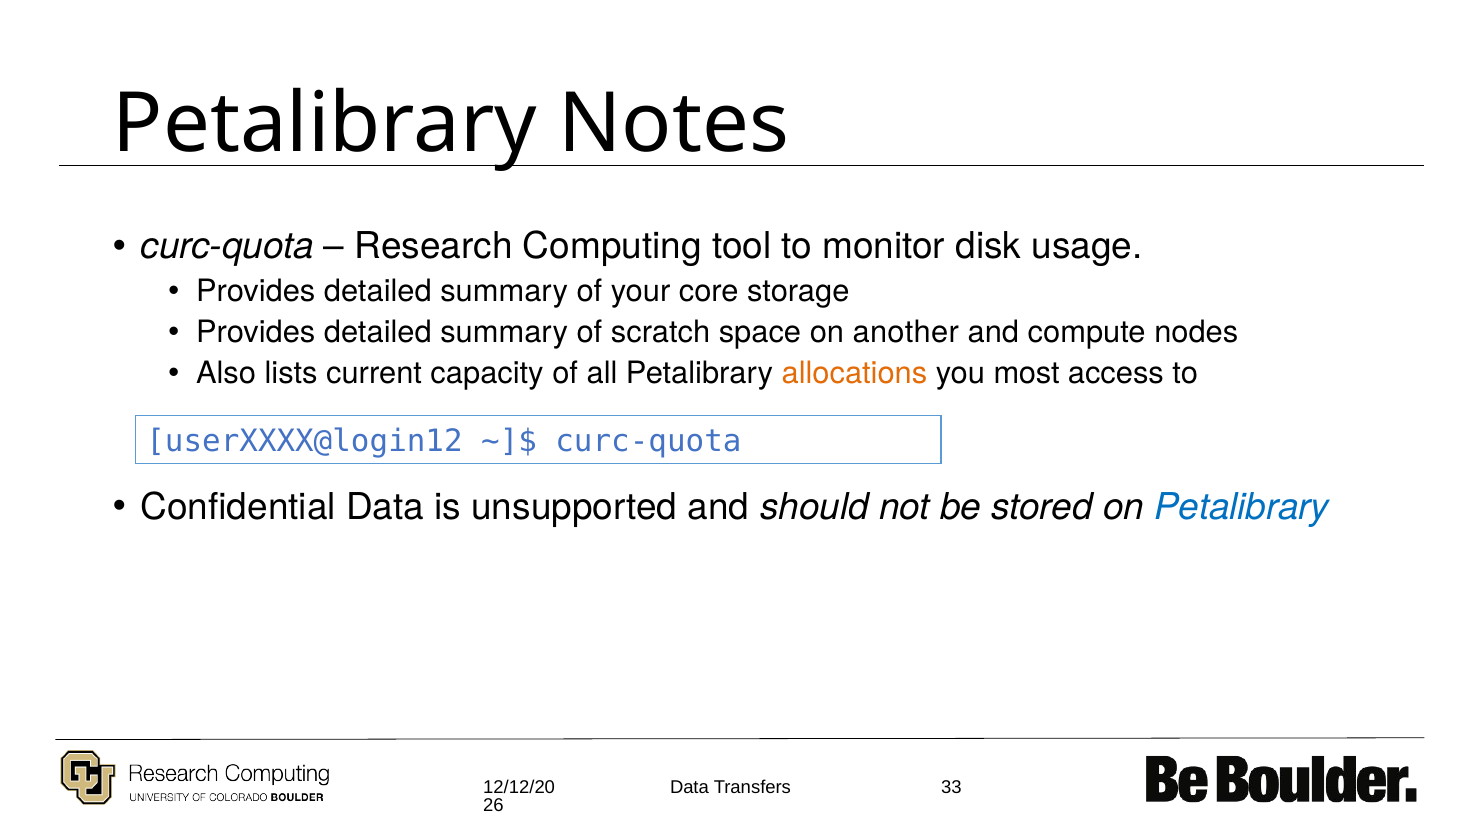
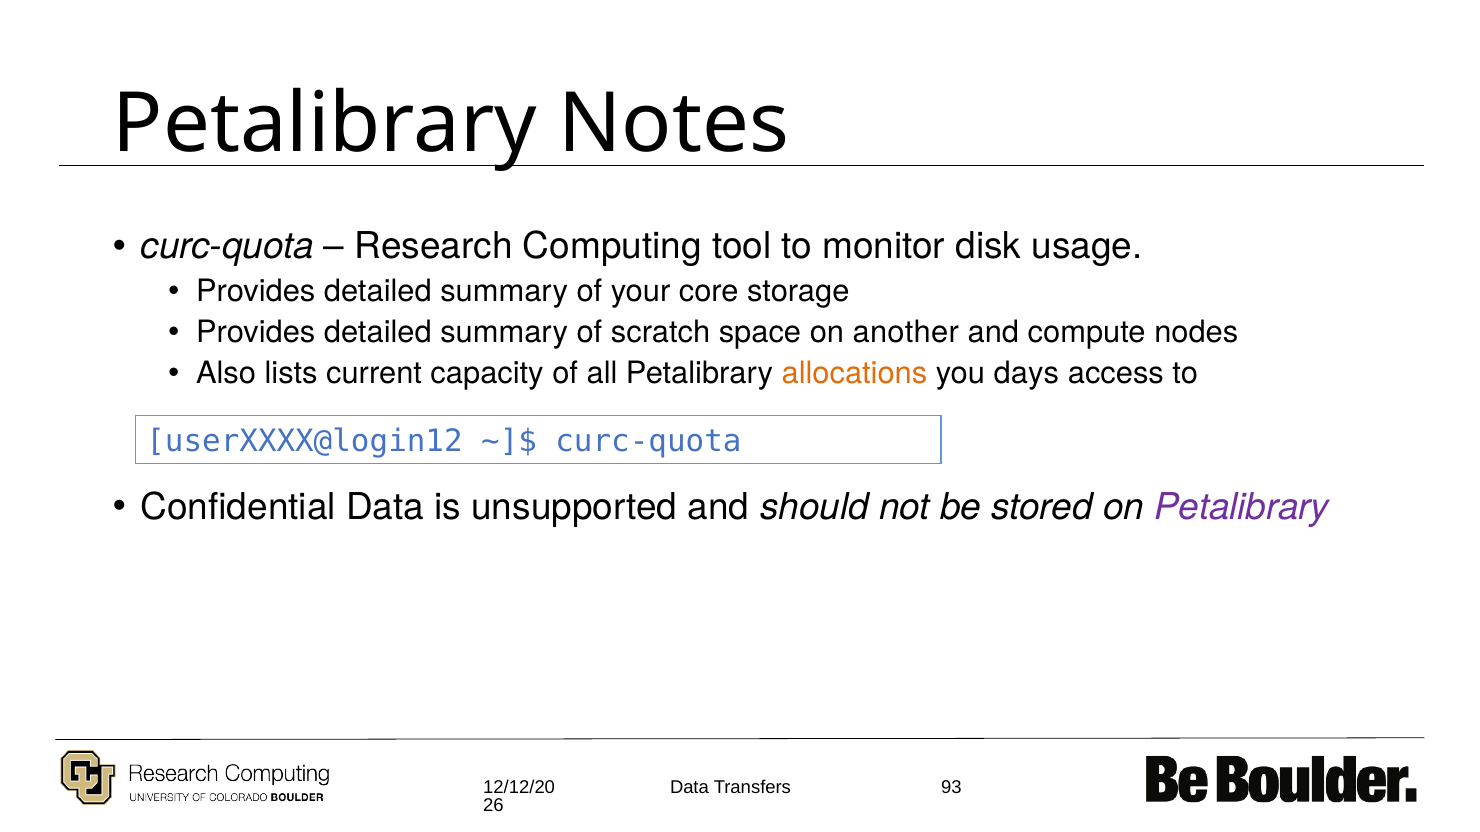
most: most -> days (1026, 373)
Petalibrary colour: blue -> purple (1242, 507)
33: 33 -> 93 (951, 788)
